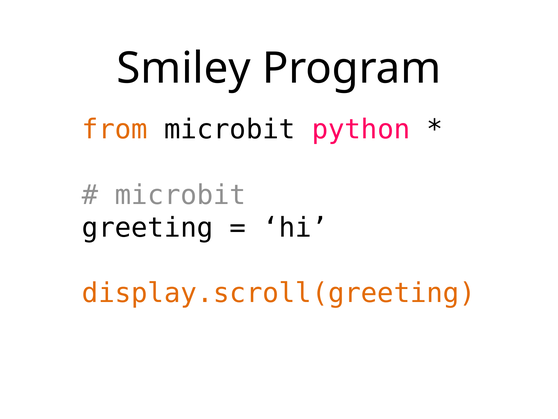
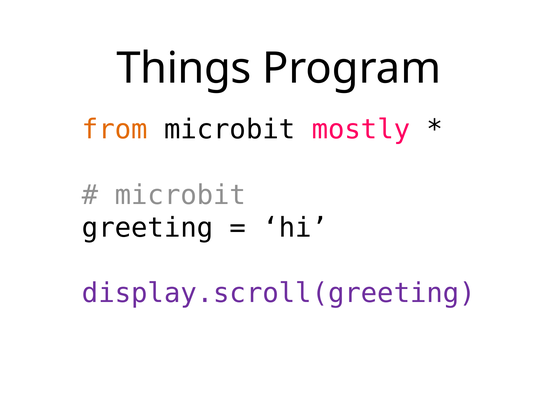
Smiley: Smiley -> Things (184, 68)
python: python -> mostly (361, 129)
display.scroll(greeting colour: orange -> purple (279, 293)
